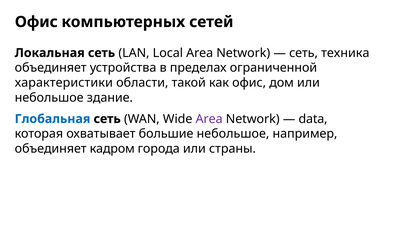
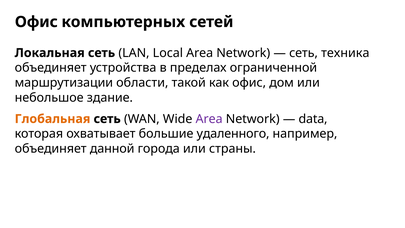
характеристики: характеристики -> маршрутизации (64, 83)
Глобальная colour: blue -> orange (53, 119)
большие небольшое: небольшое -> удаленного (233, 134)
кадром: кадром -> данной (112, 149)
